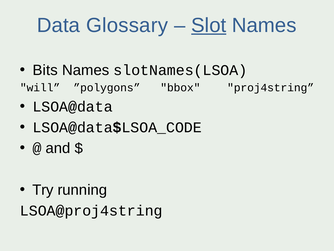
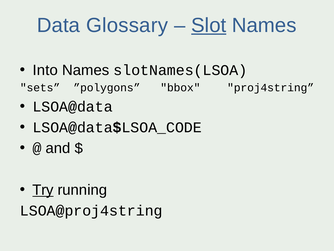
Bits: Bits -> Into (45, 70)
will: will -> sets (40, 88)
Try underline: none -> present (43, 190)
